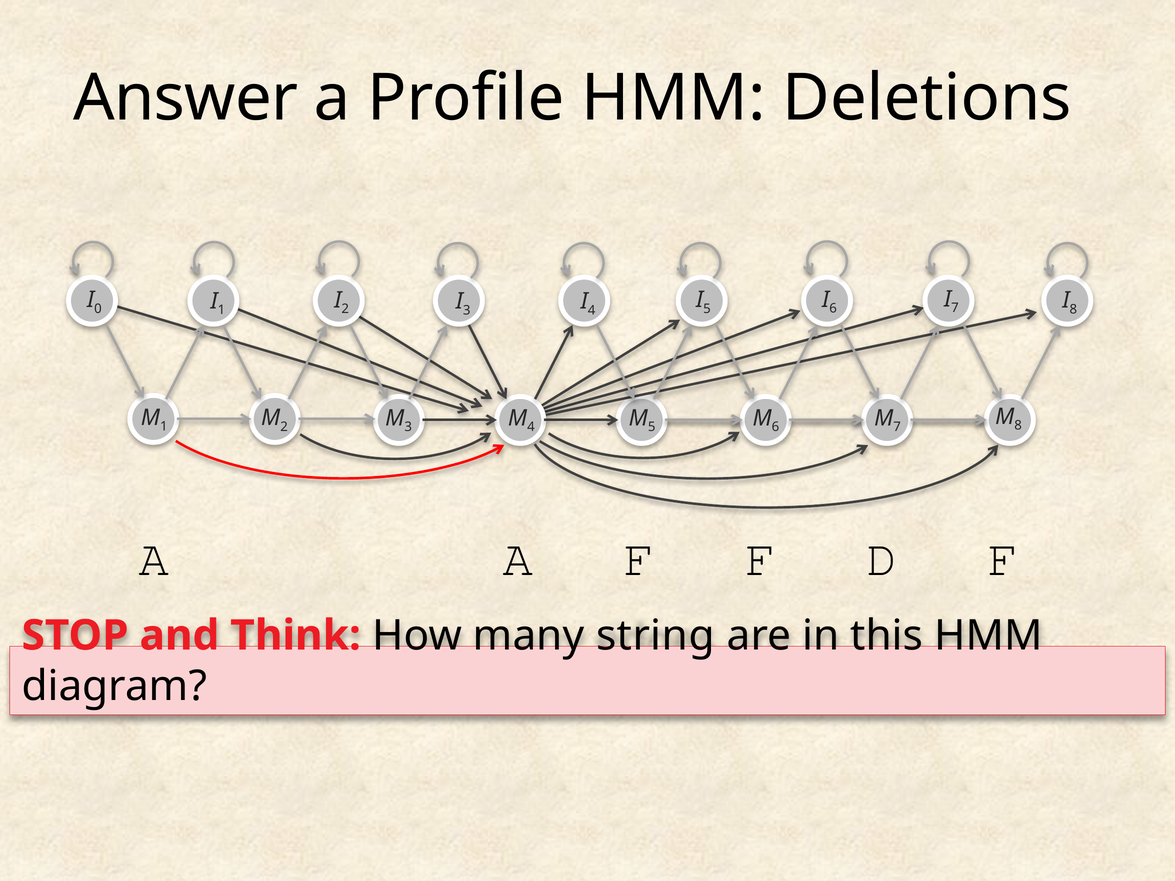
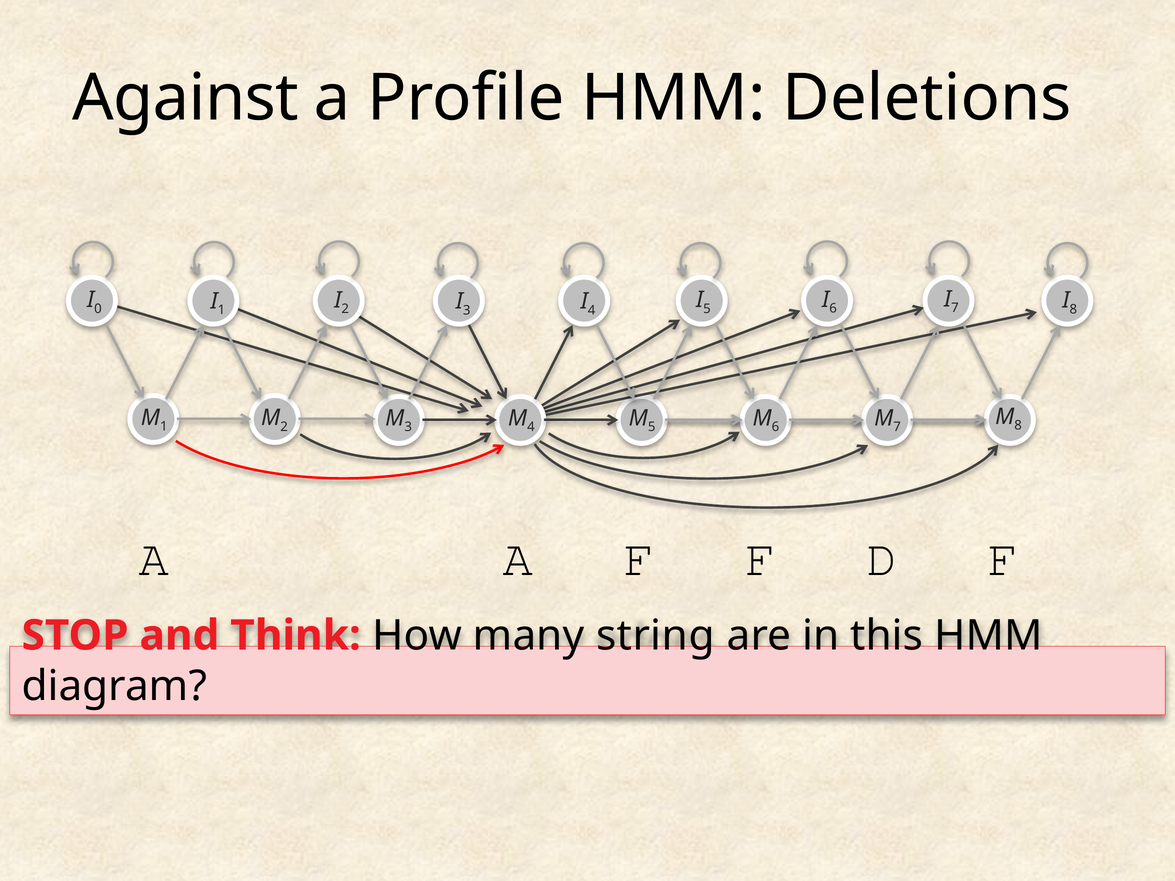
Answer: Answer -> Against (186, 98)
